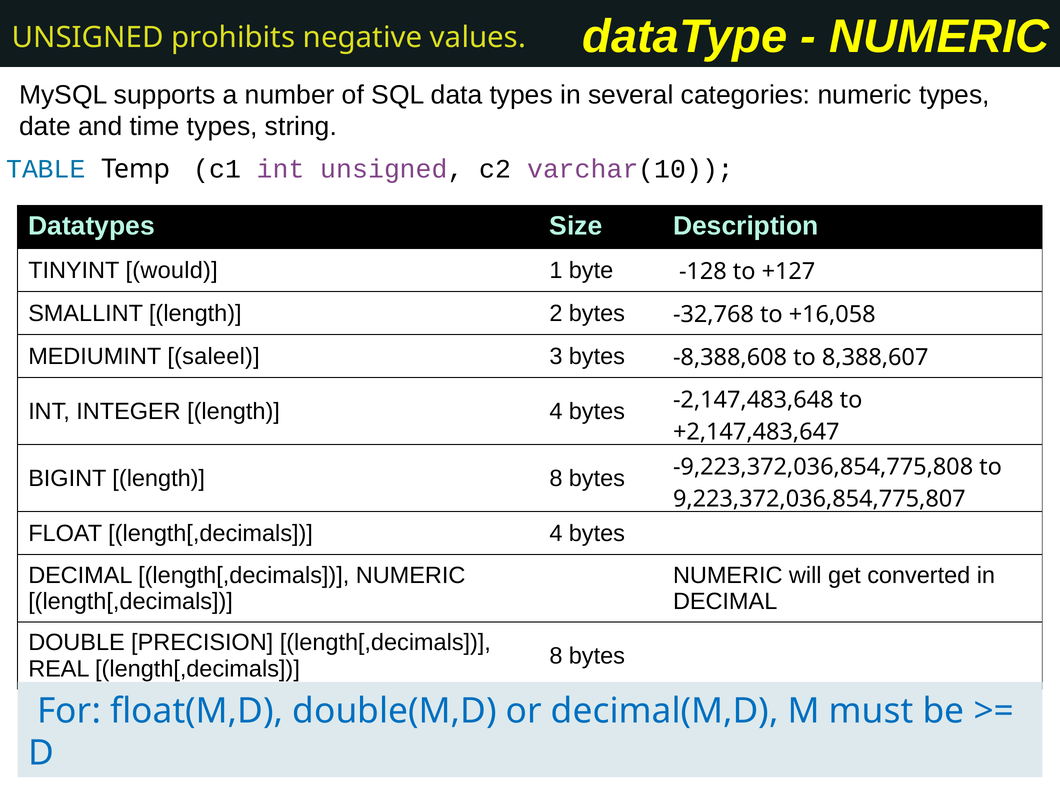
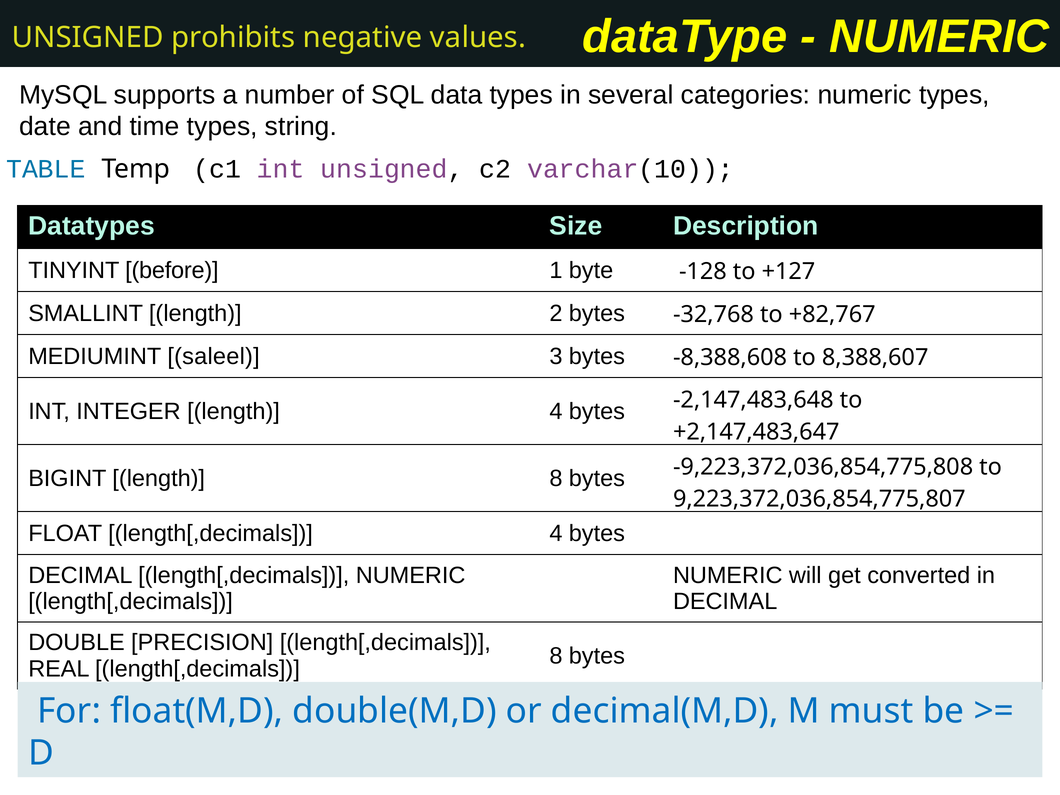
would: would -> before (172, 270)
+16,058: +16,058 -> +82,767 (832, 314)
